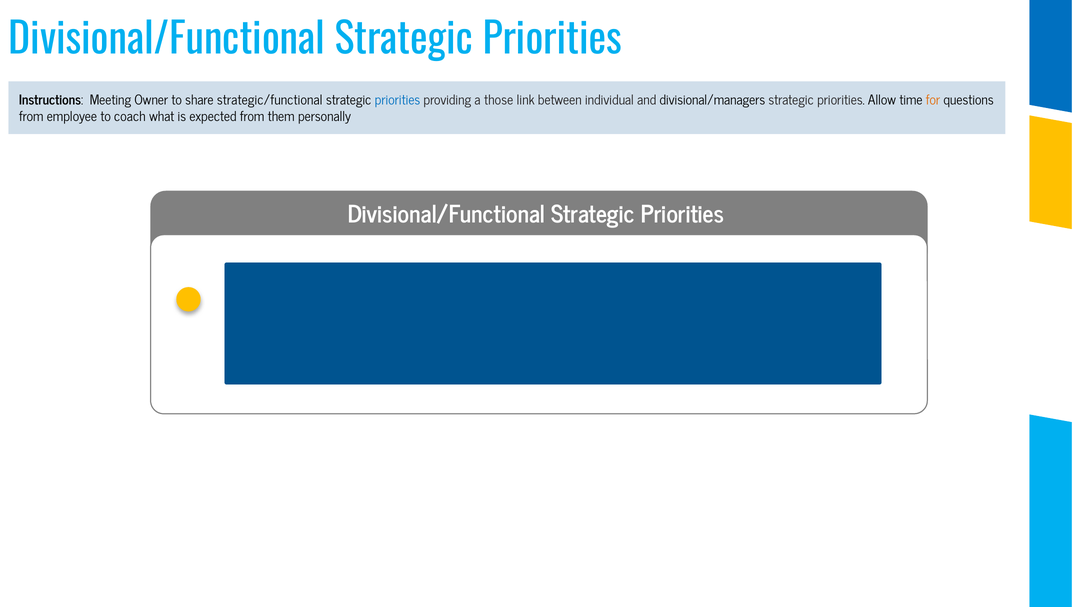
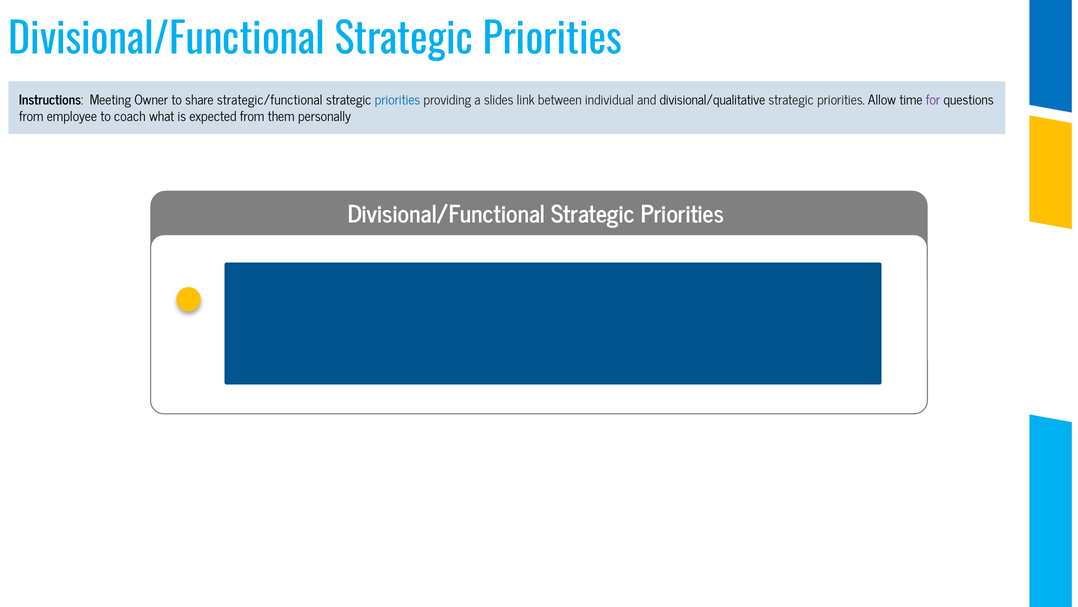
those: those -> slides (499, 100)
divisional/managers: divisional/managers -> divisional/qualitative (712, 100)
for colour: orange -> purple (933, 100)
